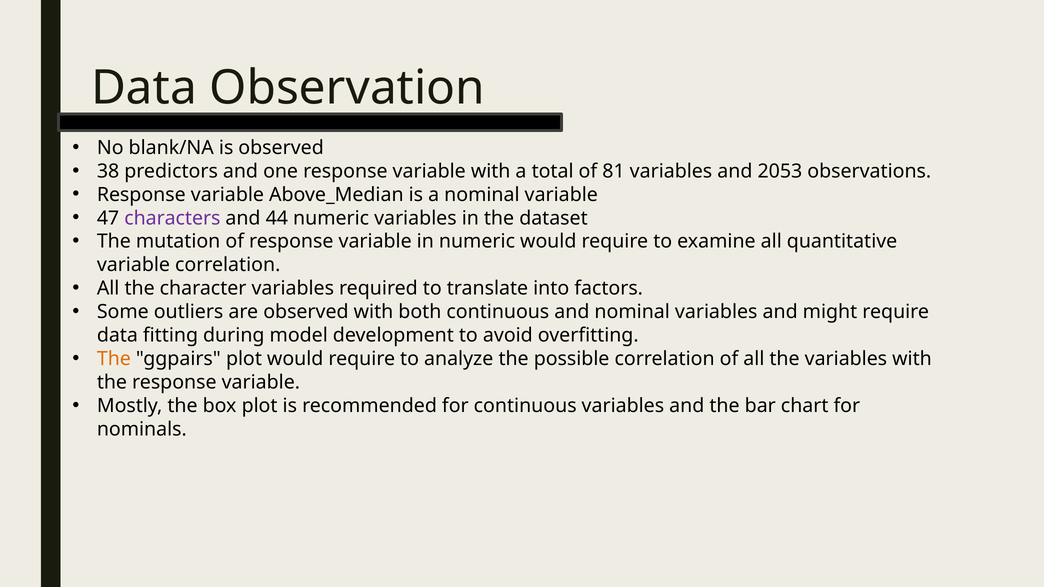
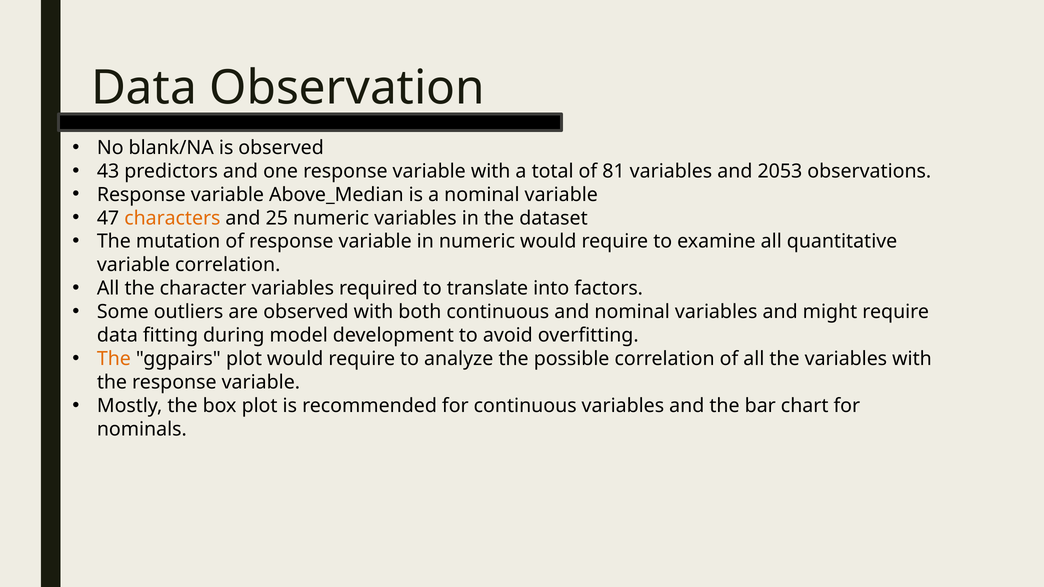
38: 38 -> 43 (108, 171)
characters colour: purple -> orange (172, 218)
44: 44 -> 25 (277, 218)
